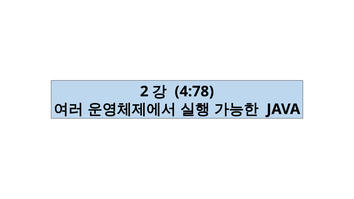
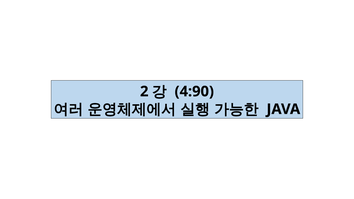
4:78: 4:78 -> 4:90 (194, 92)
